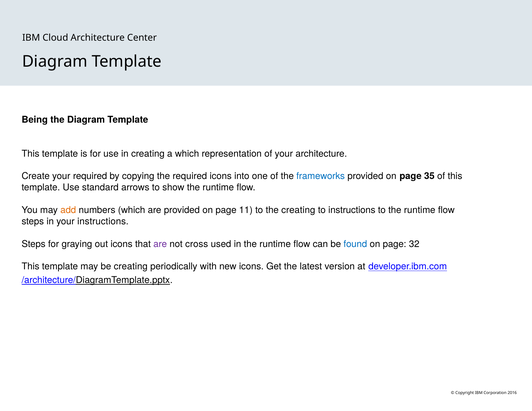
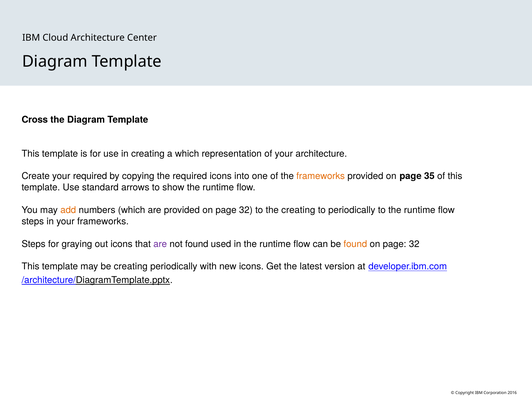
Being: Being -> Cross (35, 120)
frameworks colour: blue -> orange (321, 176)
provided on page 11: 11 -> 32 (246, 210)
to instructions: instructions -> periodically (352, 210)
your instructions: instructions -> frameworks (103, 221)
not cross: cross -> found (197, 244)
found colour: blue -> orange (355, 244)
